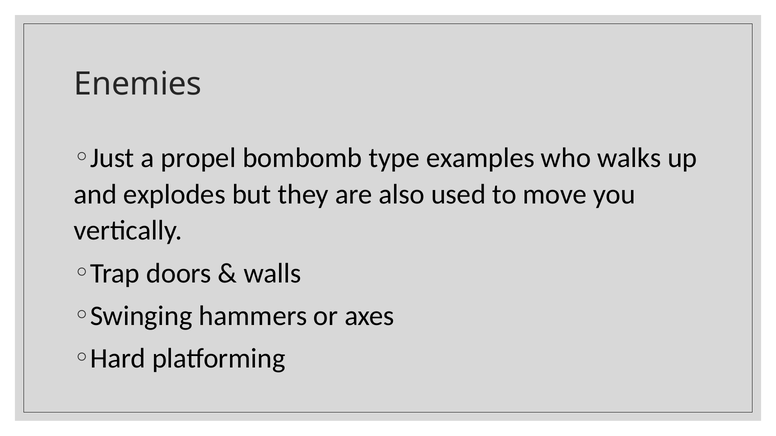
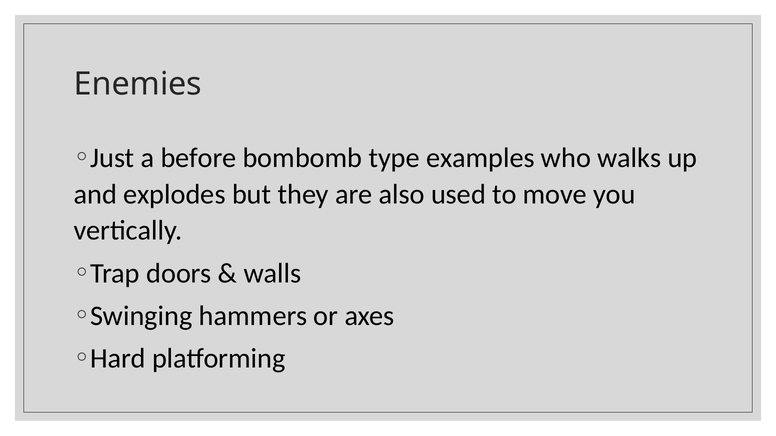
propel: propel -> before (198, 158)
